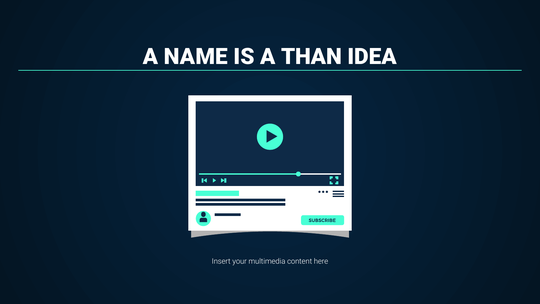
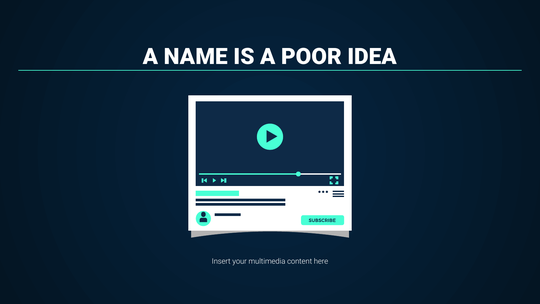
THAN: THAN -> POOR (311, 57)
